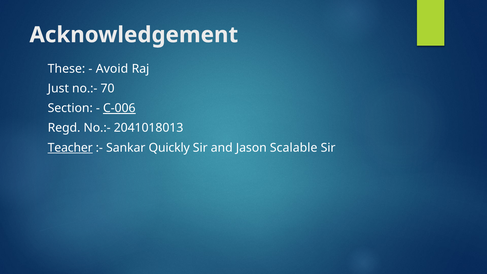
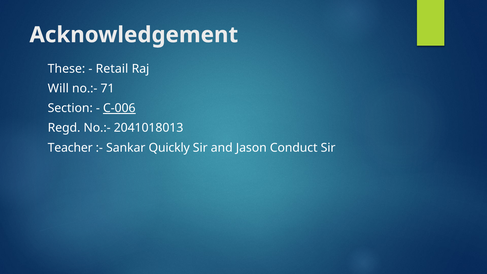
Avoid: Avoid -> Retail (112, 69)
Just: Just -> Will (58, 89)
70: 70 -> 71 (108, 89)
Teacher underline: present -> none (70, 148)
Scalable: Scalable -> Conduct (294, 148)
